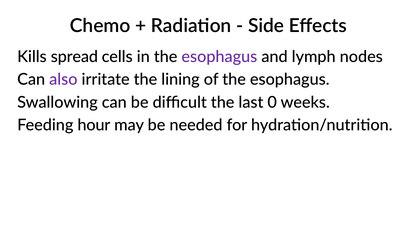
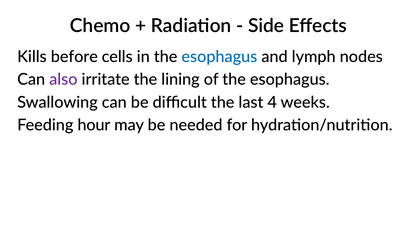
spread: spread -> before (74, 57)
esophagus colour: purple -> blue (219, 57)
0: 0 -> 4 (272, 102)
